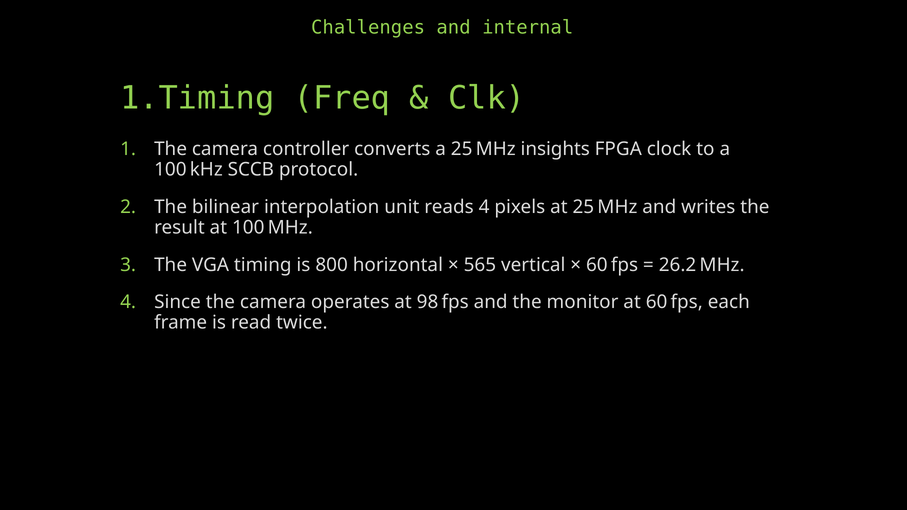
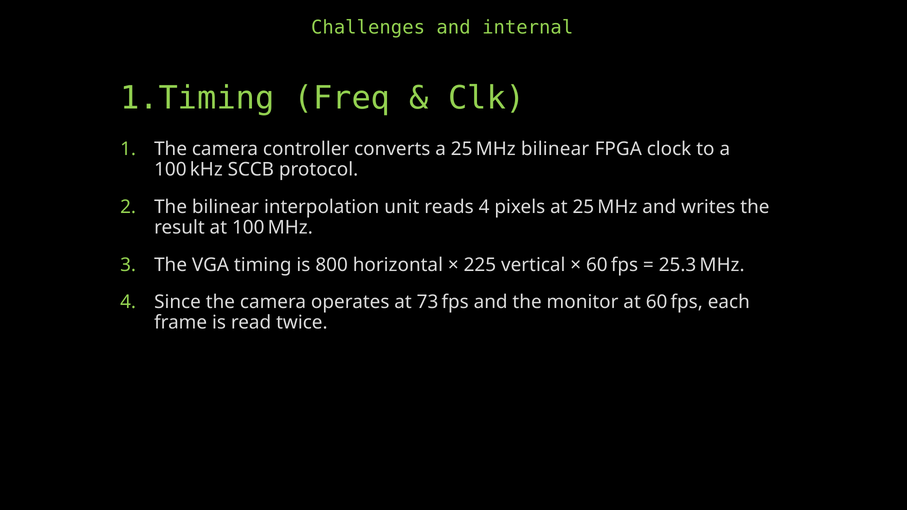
MHz insights: insights -> bilinear (555, 149)
565: 565 -> 225 (480, 265)
26.2: 26.2 -> 25.3 (678, 265)
98: 98 -> 73 (428, 302)
